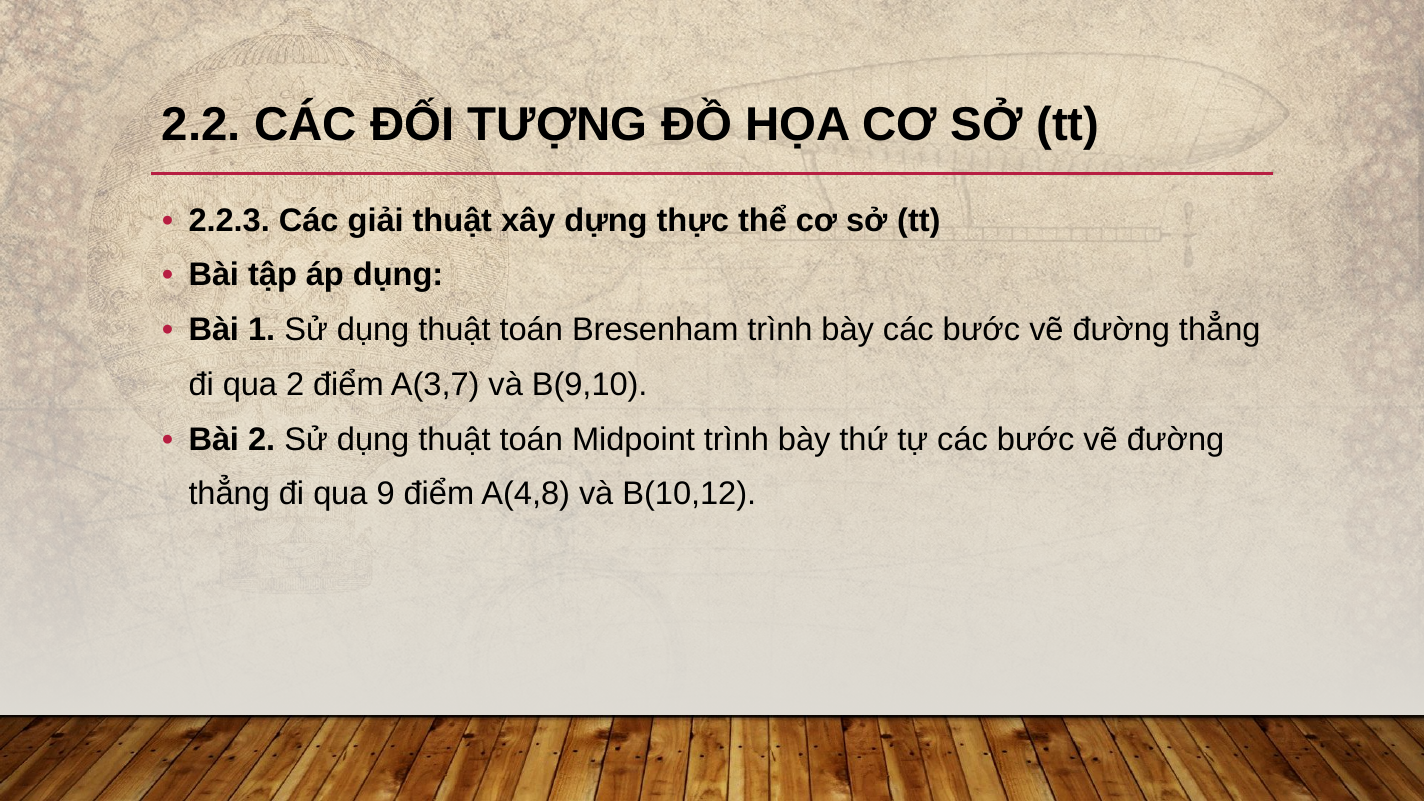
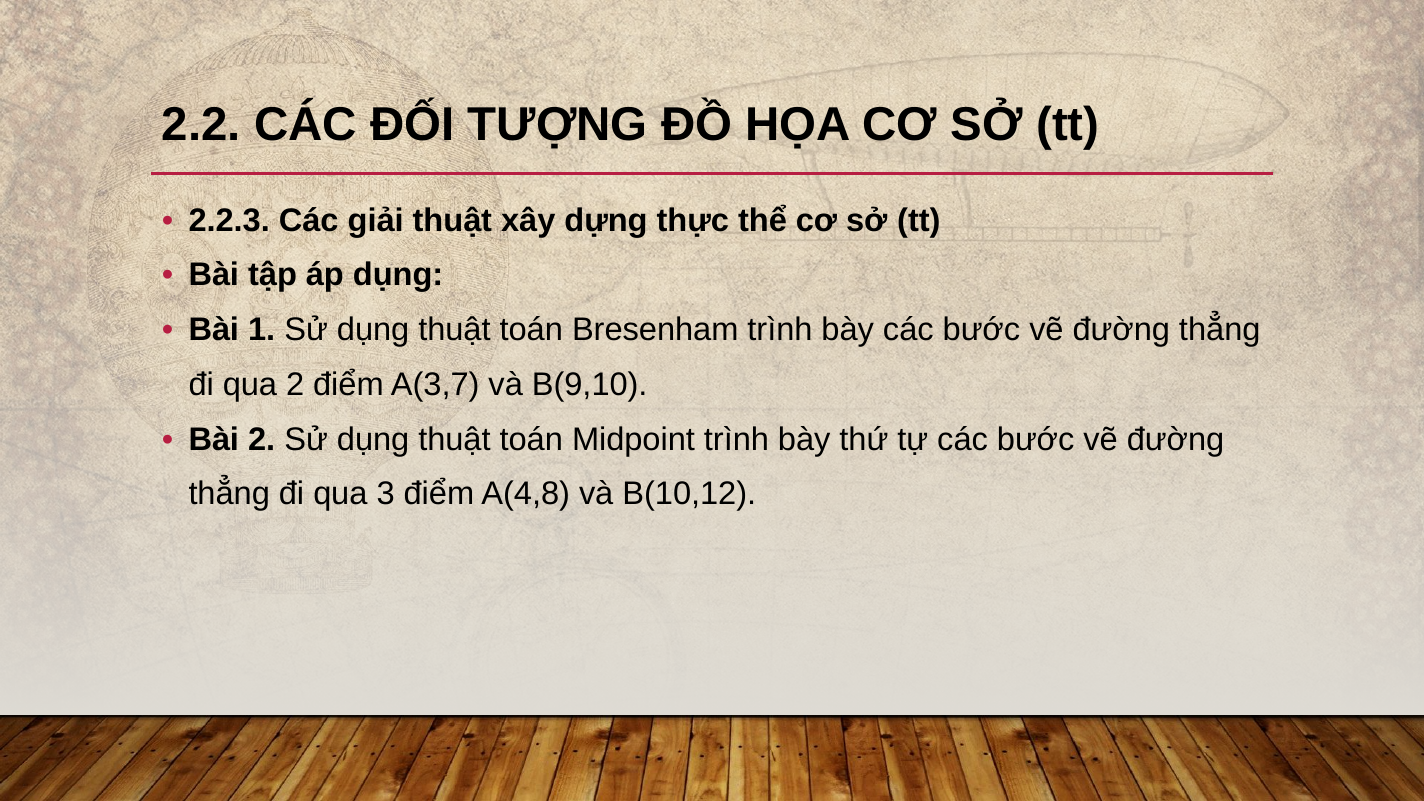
9: 9 -> 3 (386, 494)
